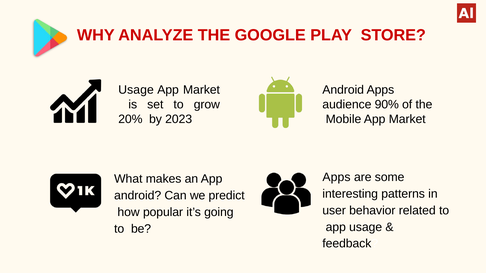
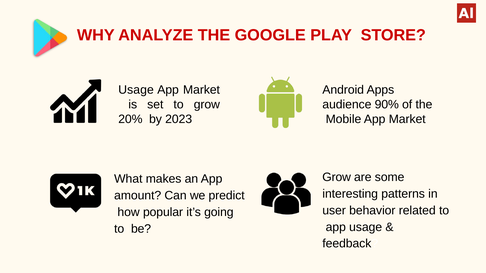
Apps: Apps -> Grow (337, 178)
android: android -> amount (138, 196)
